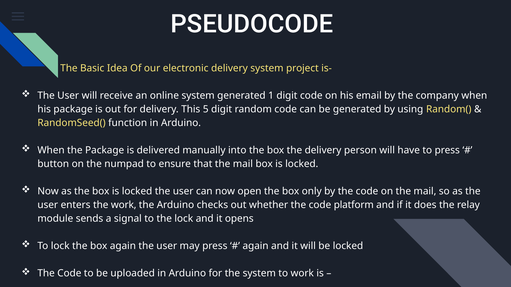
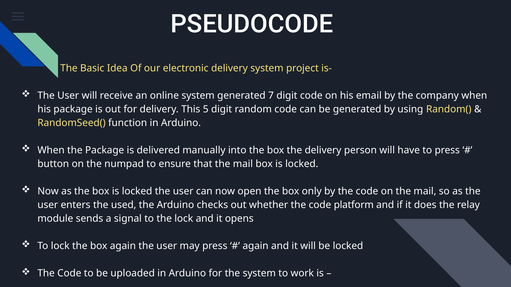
1: 1 -> 7 (271, 96)
the work: work -> used (124, 205)
